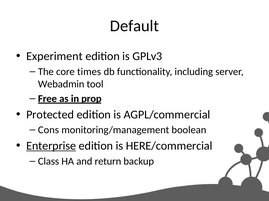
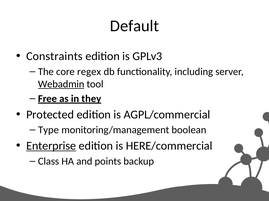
Experiment: Experiment -> Constraints (54, 56)
times: times -> regex (89, 72)
Webadmin underline: none -> present (61, 84)
prop: prop -> they (91, 99)
Cons: Cons -> Type (48, 130)
return: return -> points (108, 162)
